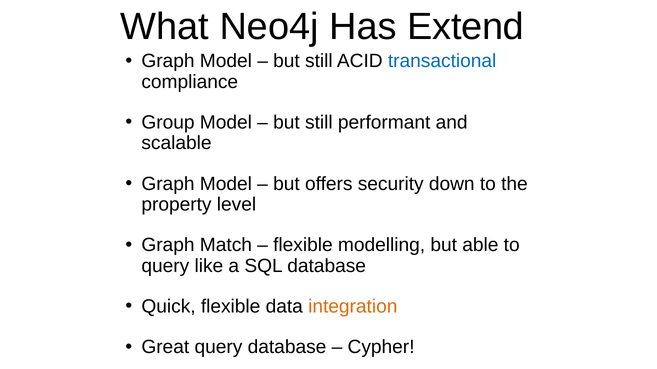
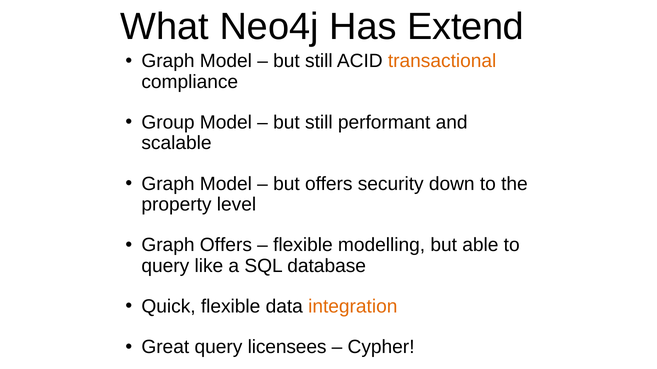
transactional colour: blue -> orange (442, 61)
Graph Match: Match -> Offers (226, 245)
query database: database -> licensees (287, 348)
